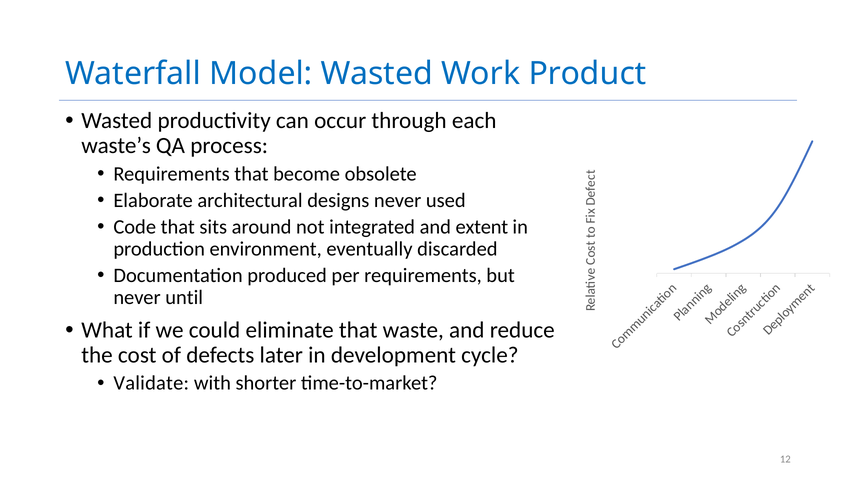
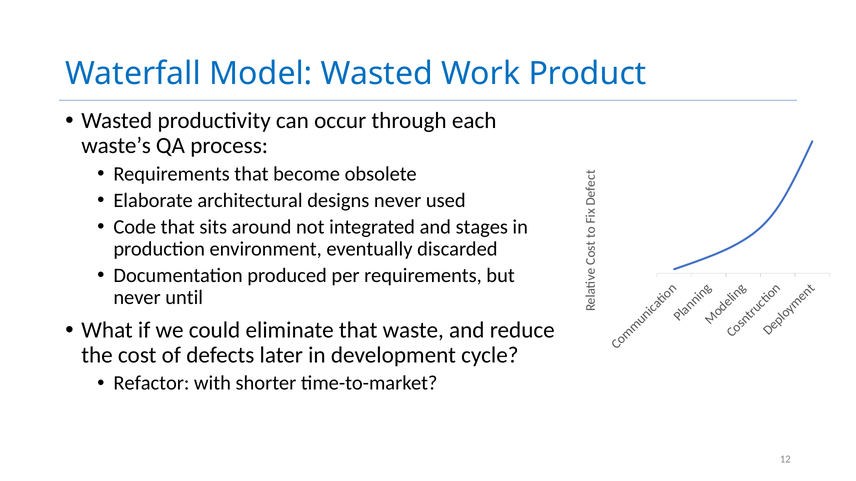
extent: extent -> stages (482, 227)
Validate: Validate -> Refactor (151, 384)
